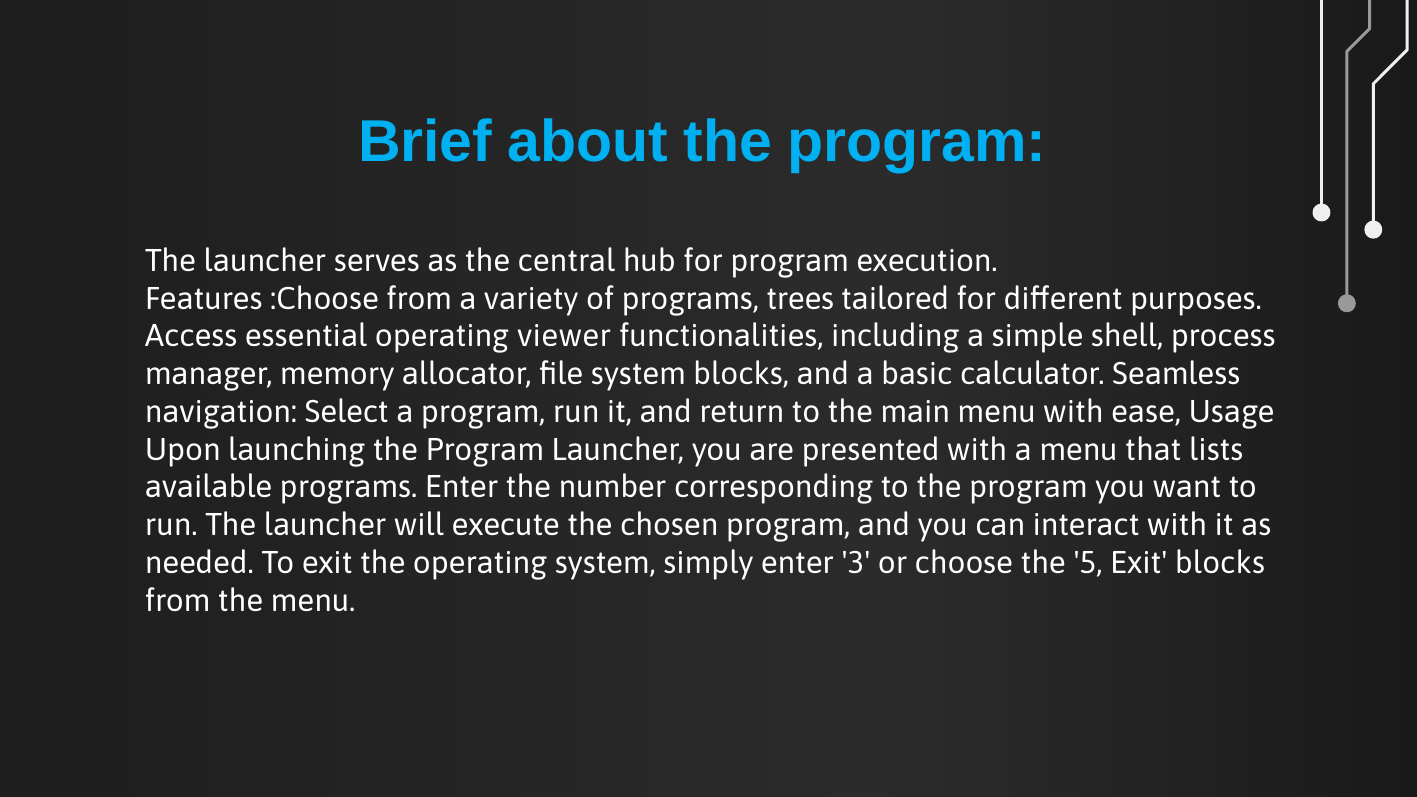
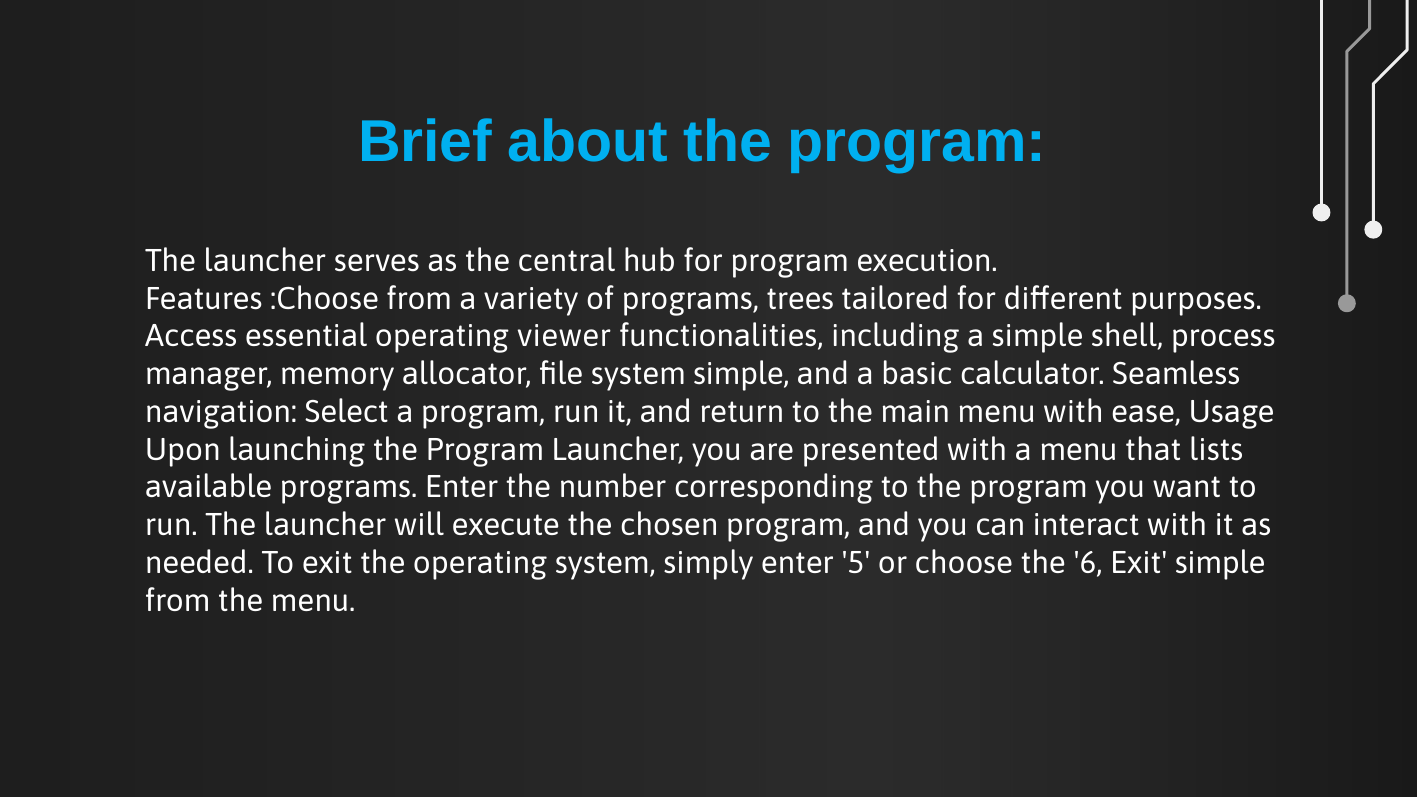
system blocks: blocks -> simple (741, 374)
3: 3 -> 5 (856, 563)
5: 5 -> 6 (1088, 563)
Exit blocks: blocks -> simple (1220, 563)
